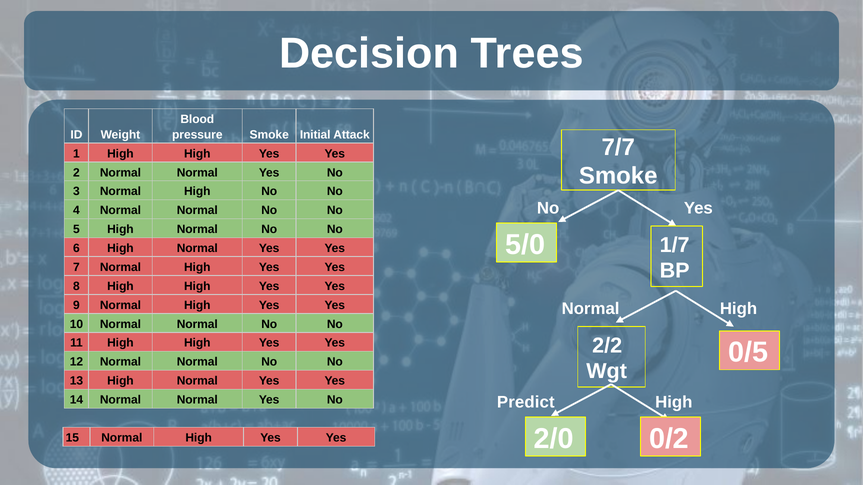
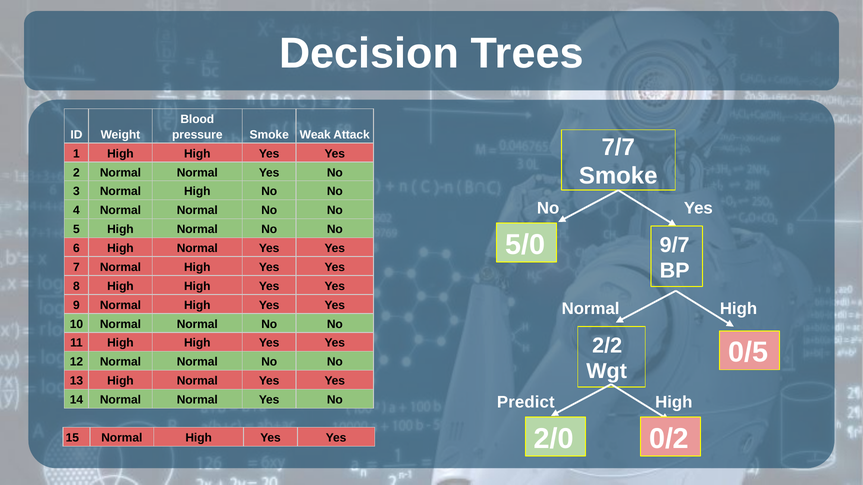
Initial: Initial -> Weak (315, 135)
1/7: 1/7 -> 9/7 (675, 245)
